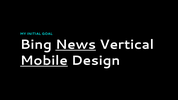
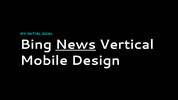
Mobile underline: present -> none (44, 61)
